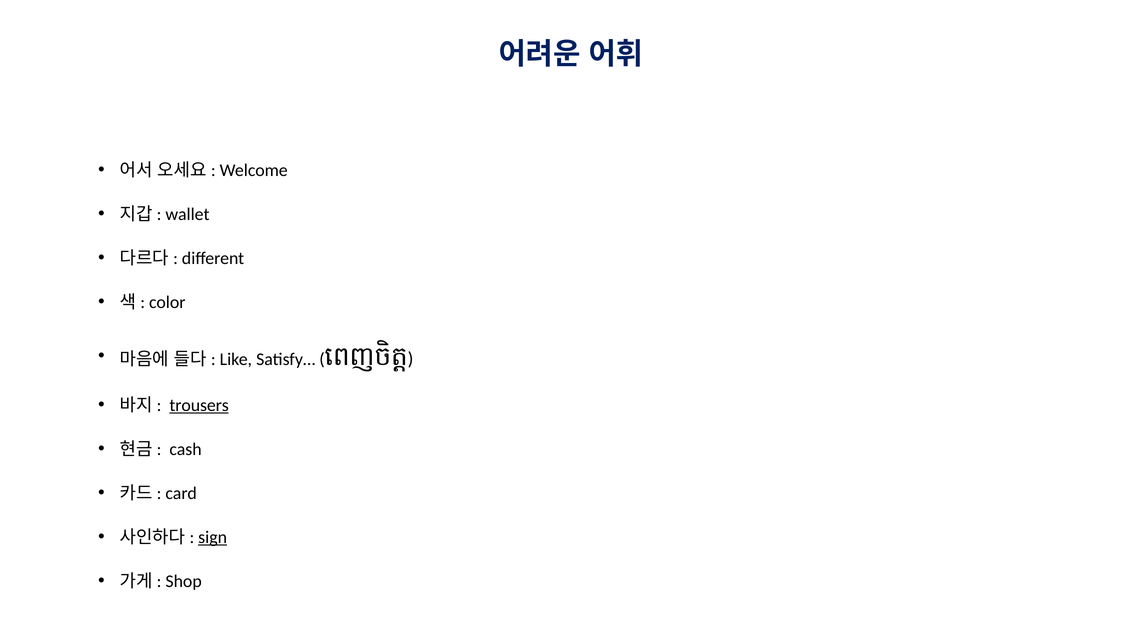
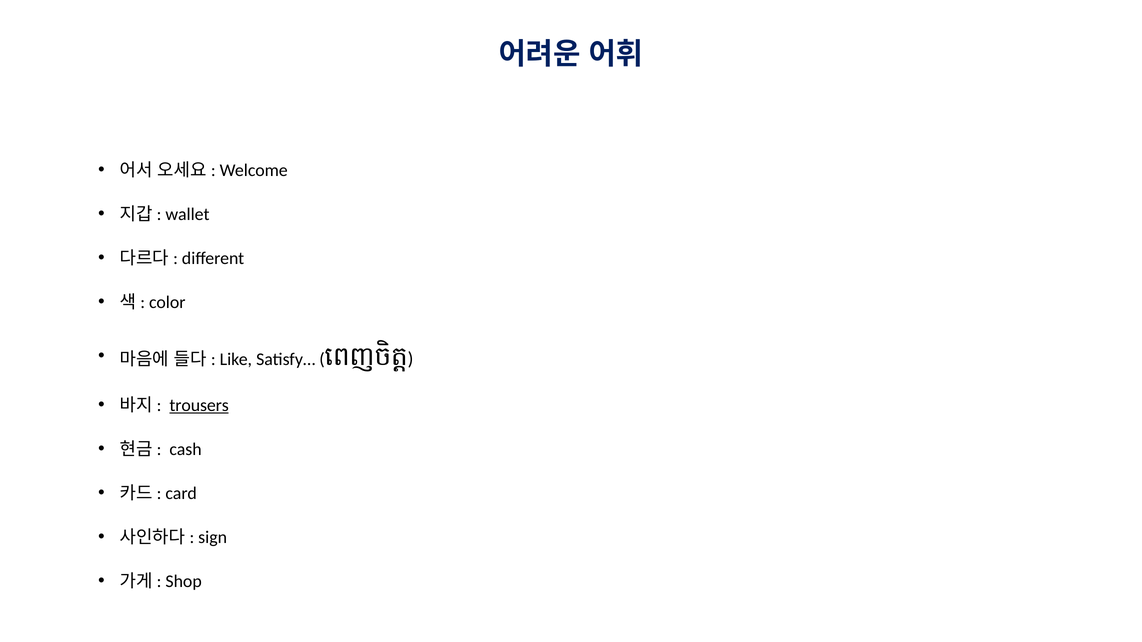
sign underline: present -> none (213, 537)
